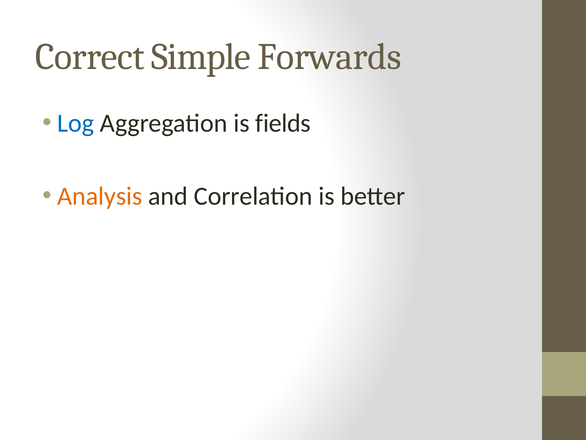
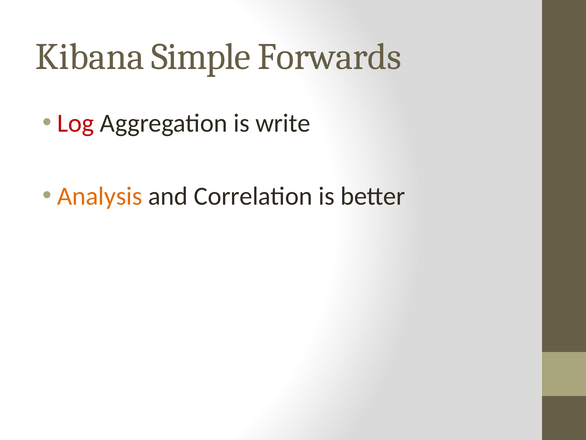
Correct: Correct -> Kibana (90, 57)
Log colour: blue -> red (76, 123)
fields: fields -> write (283, 123)
